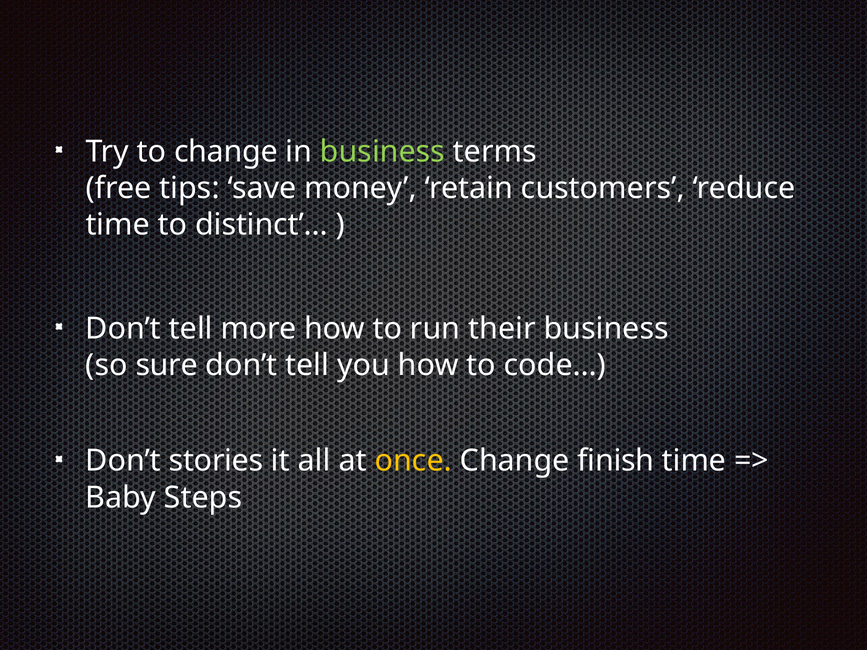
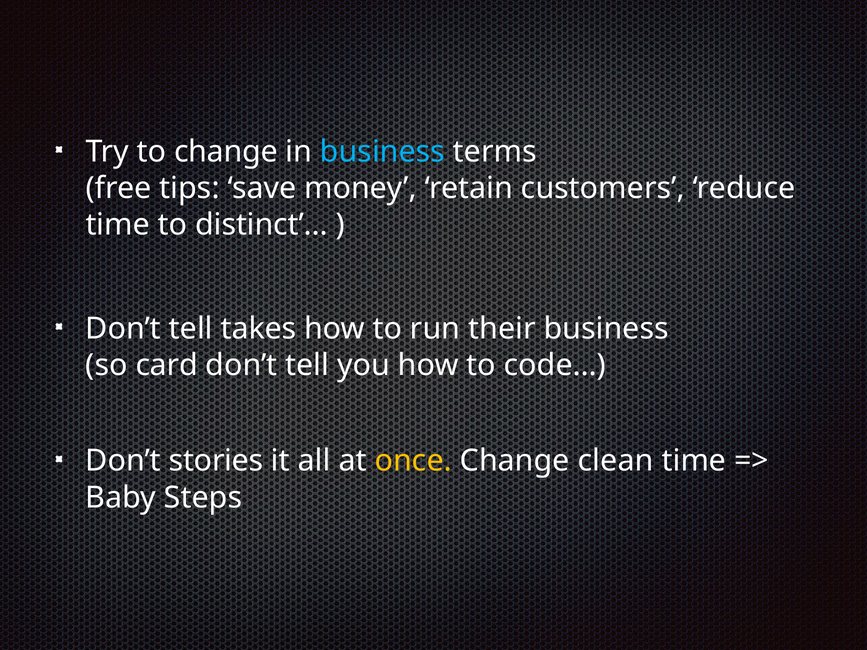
business colour: light green -> light blue (382, 152)
more: more -> takes (259, 329)
sure: sure -> card (167, 365)
finish: finish -> clean (616, 461)
